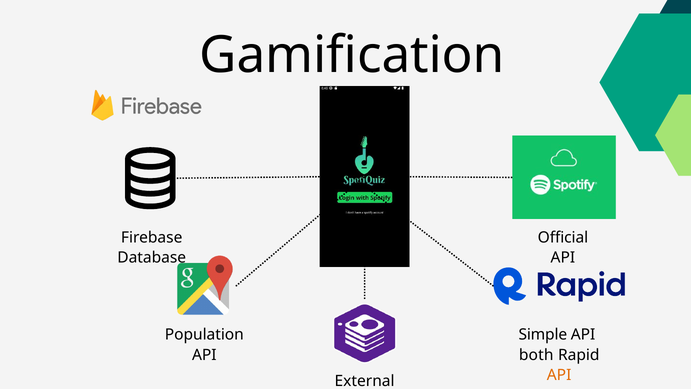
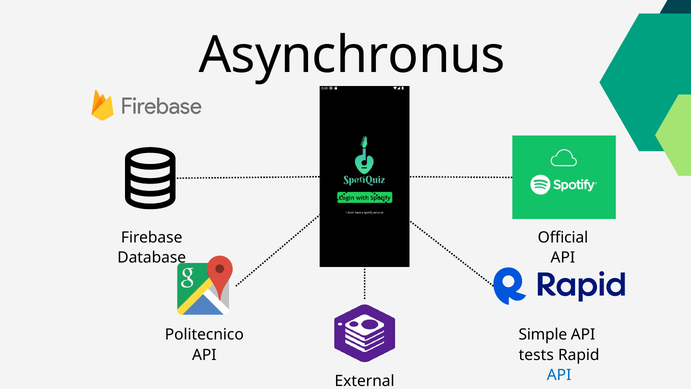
Gamification: Gamification -> Asynchronus (352, 55)
Population: Population -> Politecnico (204, 335)
both: both -> tests (536, 355)
API colour: orange -> blue (559, 375)
